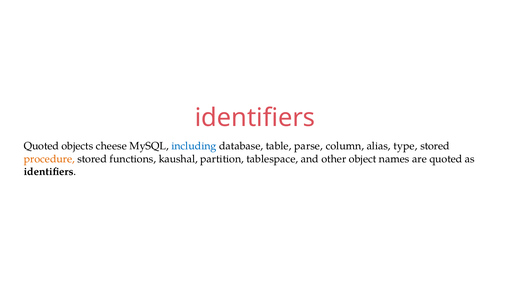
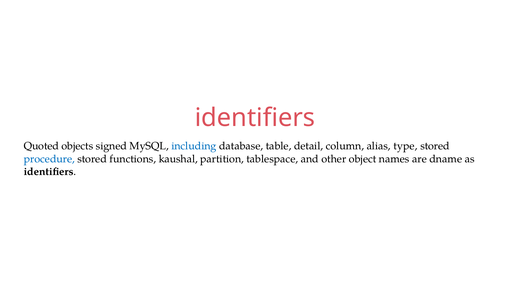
cheese: cheese -> signed (111, 146)
parse: parse -> detail (309, 146)
procedure colour: orange -> blue (49, 159)
are quoted: quoted -> dname (446, 159)
